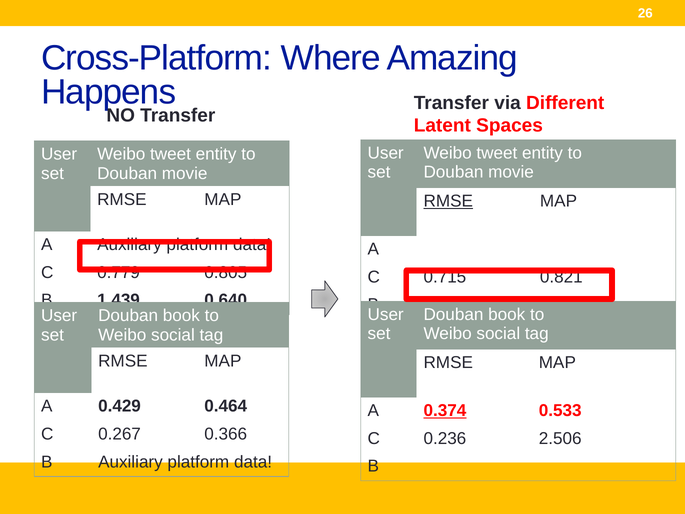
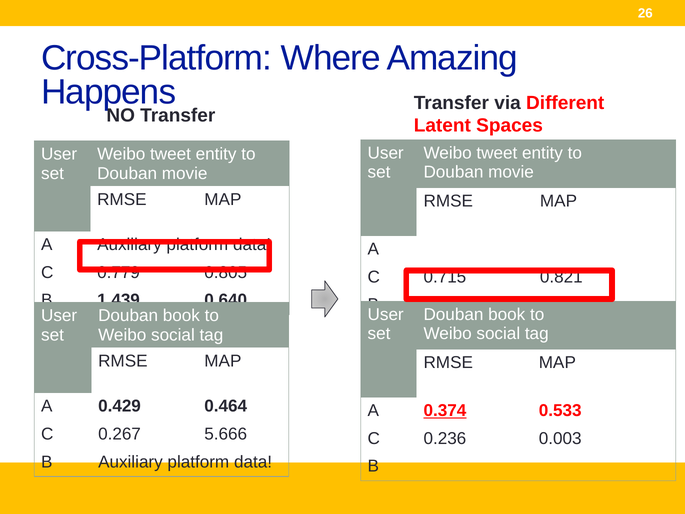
RMSE underline: present -> none (448, 201)
0.366: 0.366 -> 5.666 (226, 434)
2.506: 2.506 -> 0.003 (560, 438)
